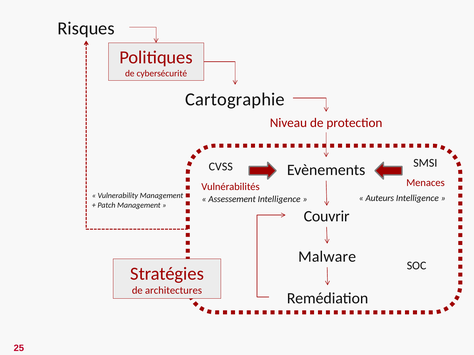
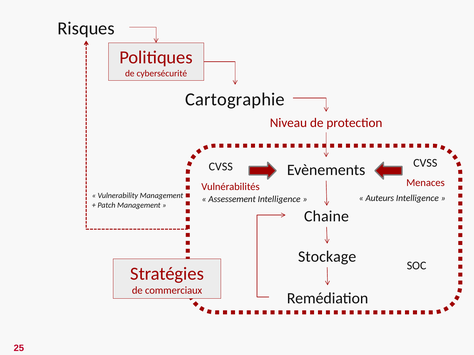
SMSI: SMSI -> CVSS (425, 163)
Couvrir: Couvrir -> Chaine (326, 216)
Malware: Malware -> Stockage (327, 257)
architectures: architectures -> commerciaux (174, 291)
